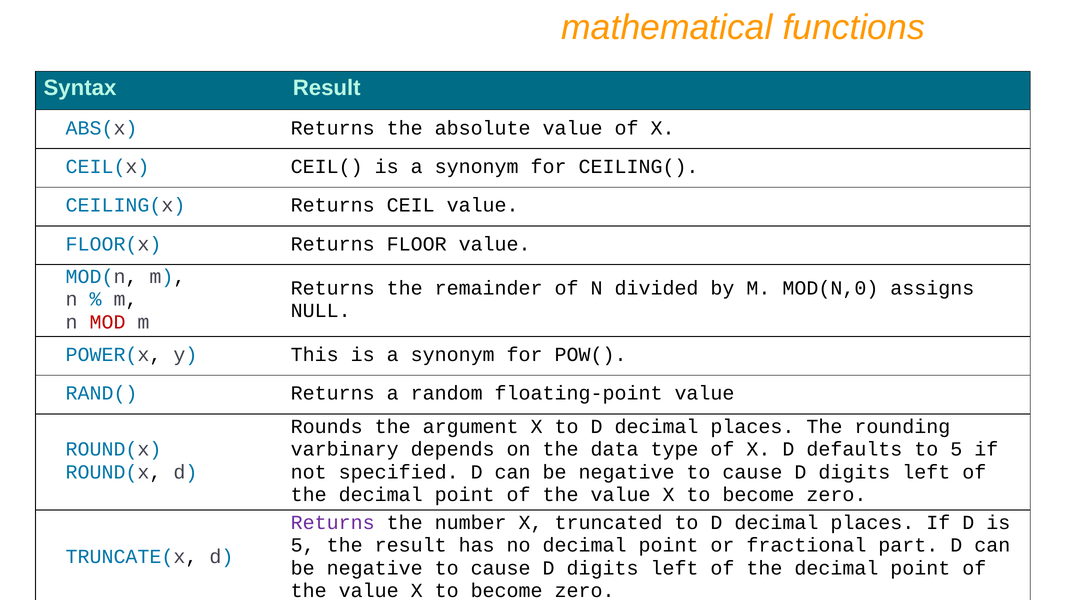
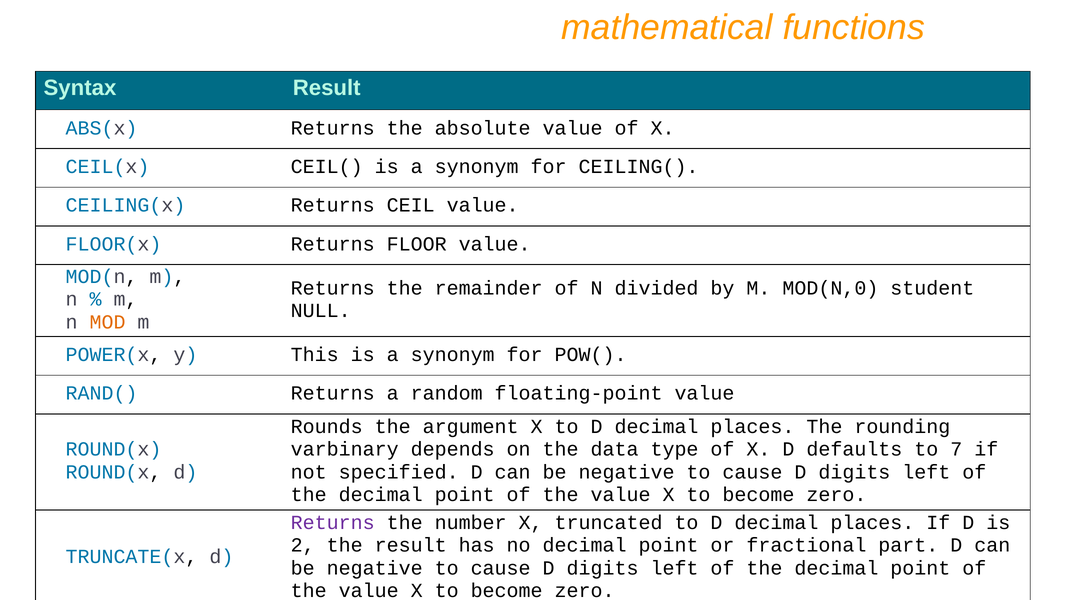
assigns: assigns -> student (932, 288)
MOD colour: red -> orange (108, 322)
to 5: 5 -> 7 (956, 449)
5: 5 -> 2 (303, 545)
